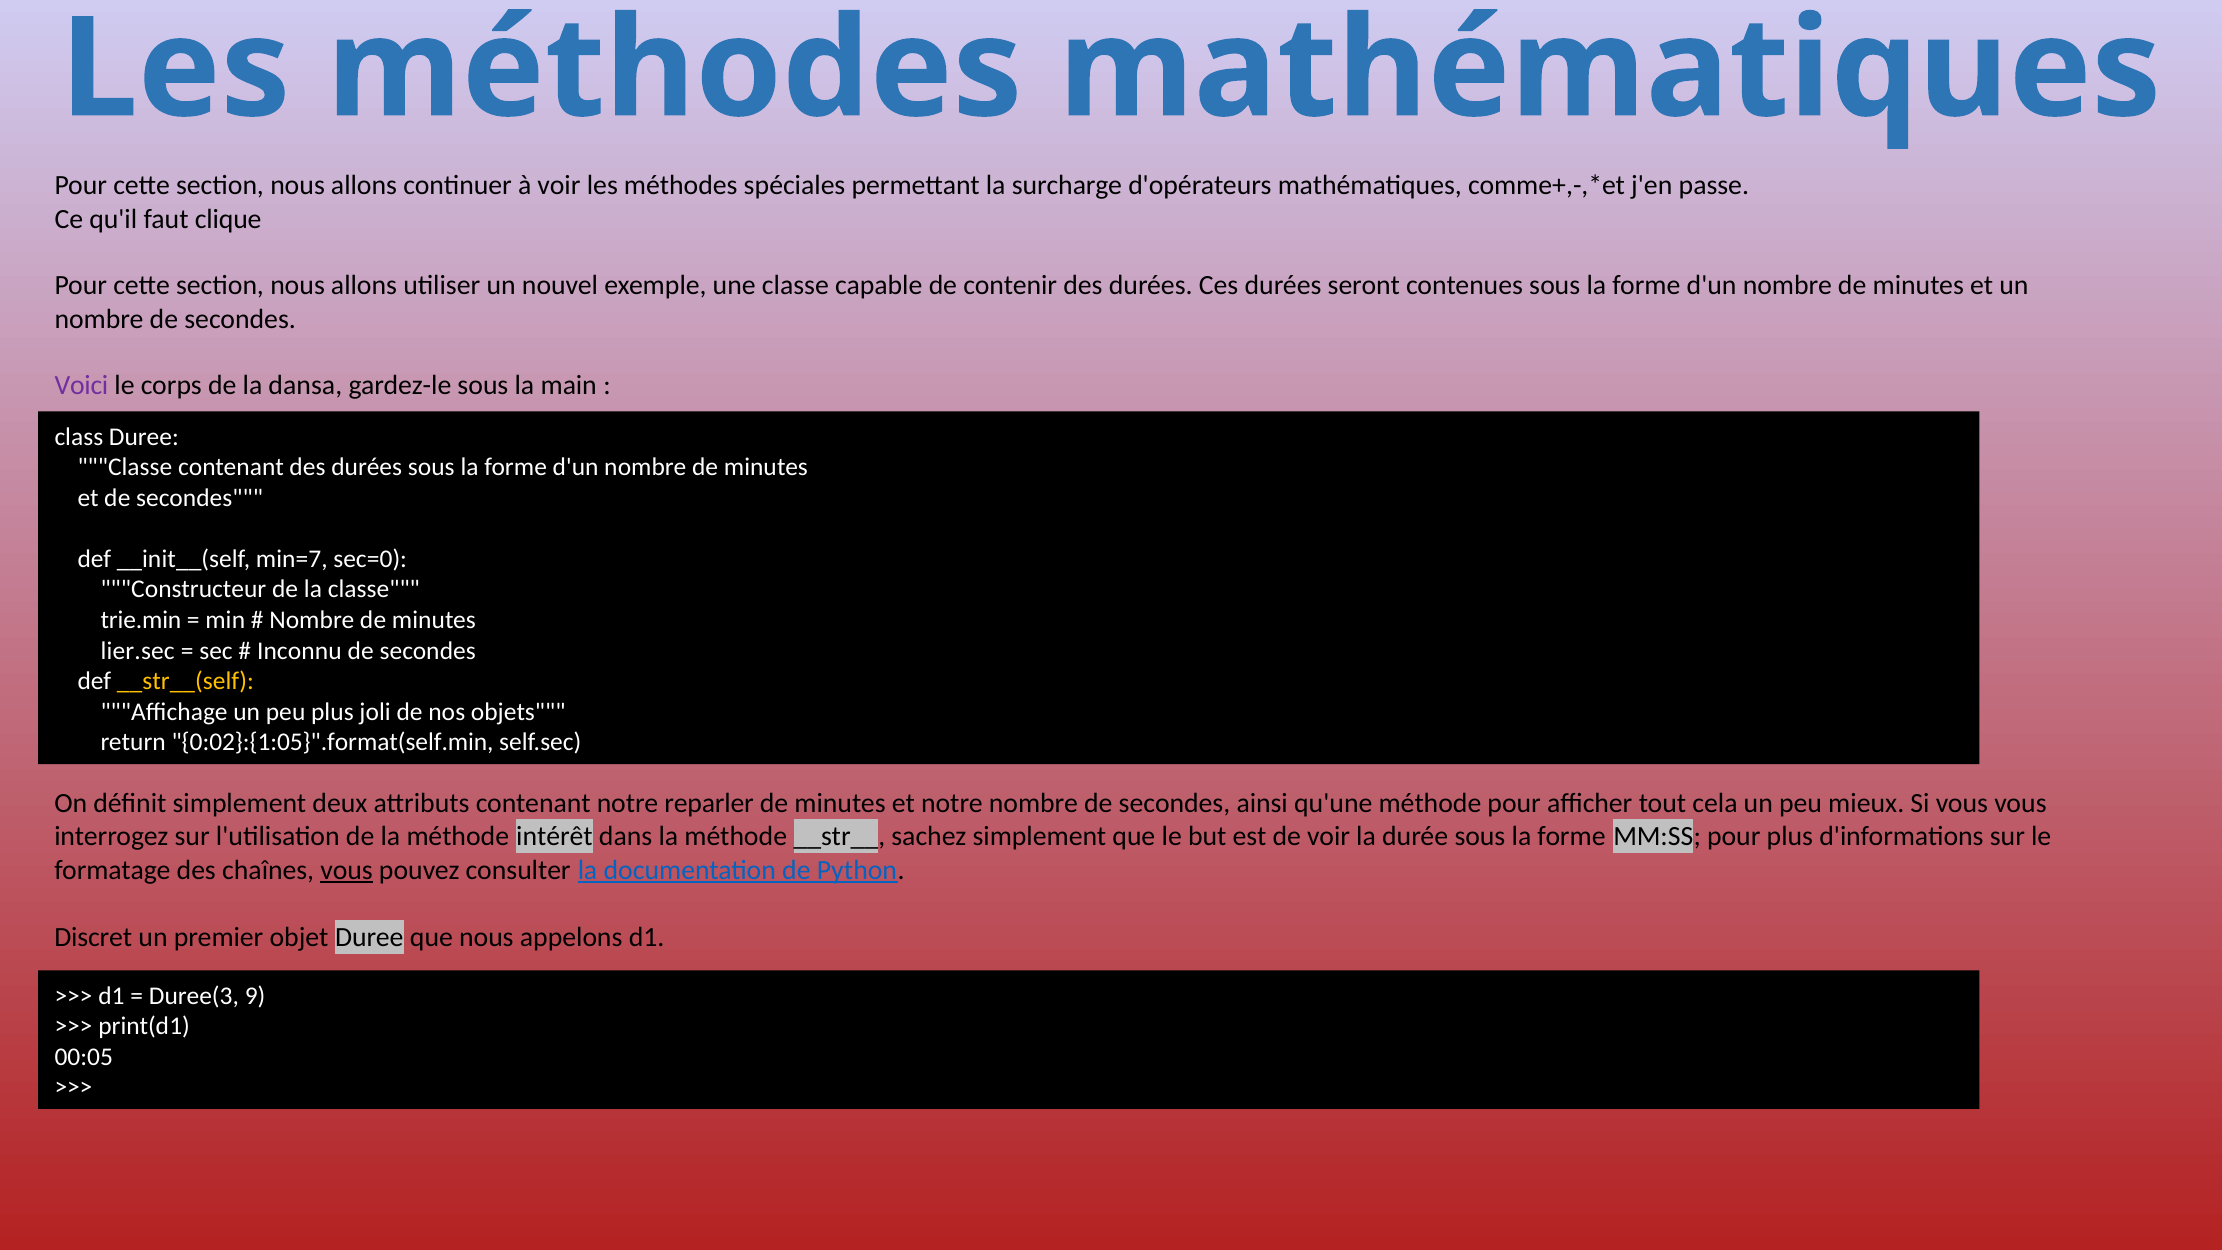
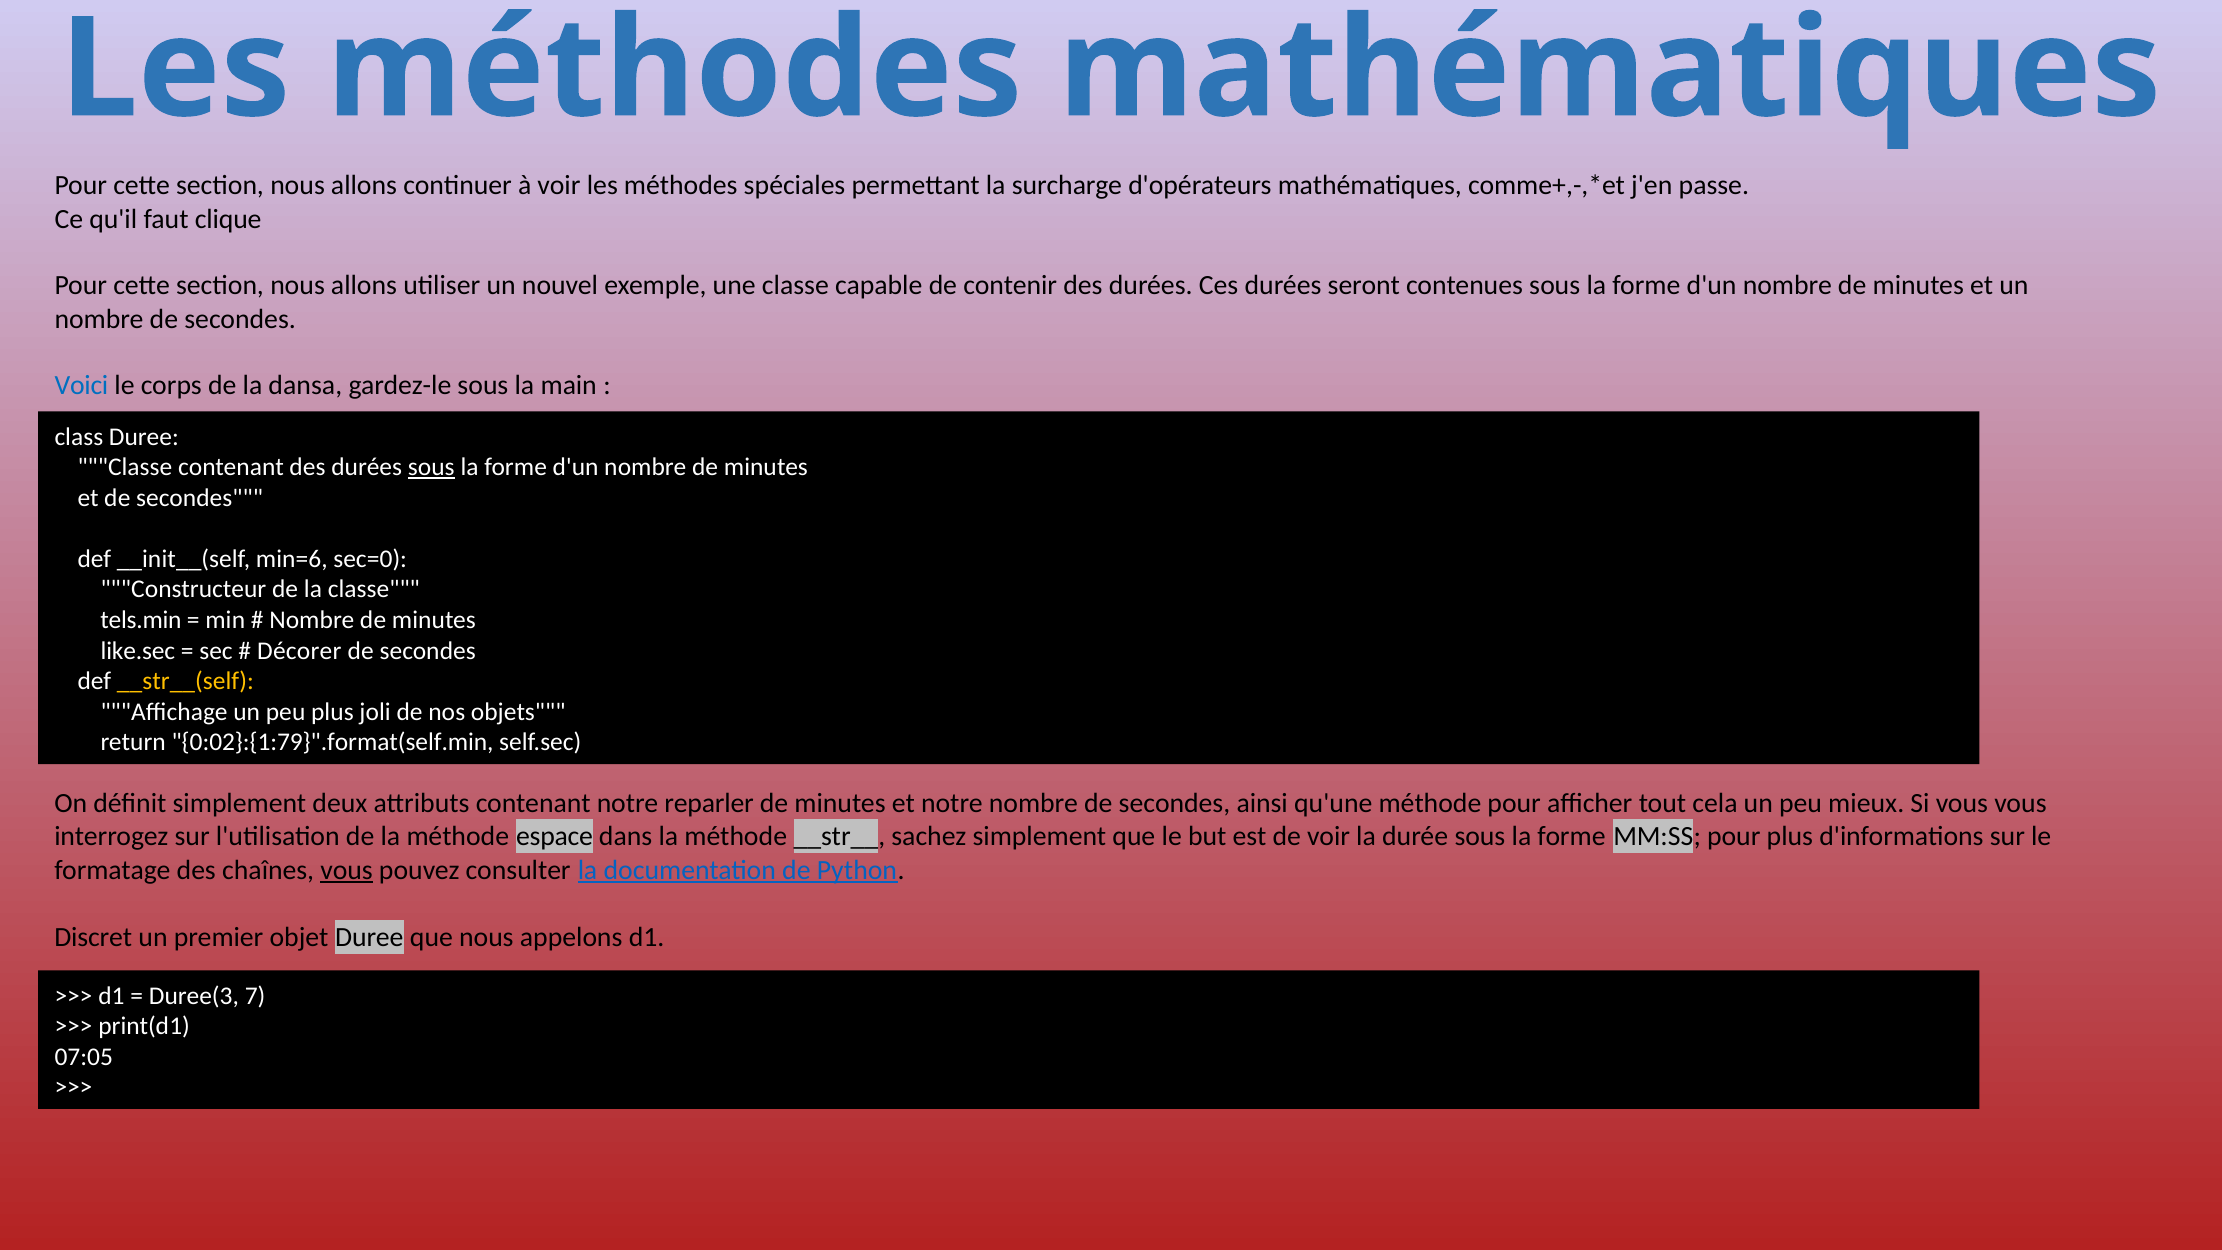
Voici colour: purple -> blue (81, 386)
sous underline: none -> present (431, 467)
min=7: min=7 -> min=6 (292, 559)
trie.min: trie.min -> tels.min (141, 620)
lier.sec: lier.sec -> like.sec (138, 651)
Inconnu: Inconnu -> Décorer (299, 651)
0:02}:{1:05}".format(self.min: 0:02}:{1:05}".format(self.min -> 0:02}:{1:79}".format(self.min (333, 742)
intérêt: intérêt -> espace (555, 836)
9: 9 -> 7 (255, 995)
00:05: 00:05 -> 07:05 (84, 1057)
